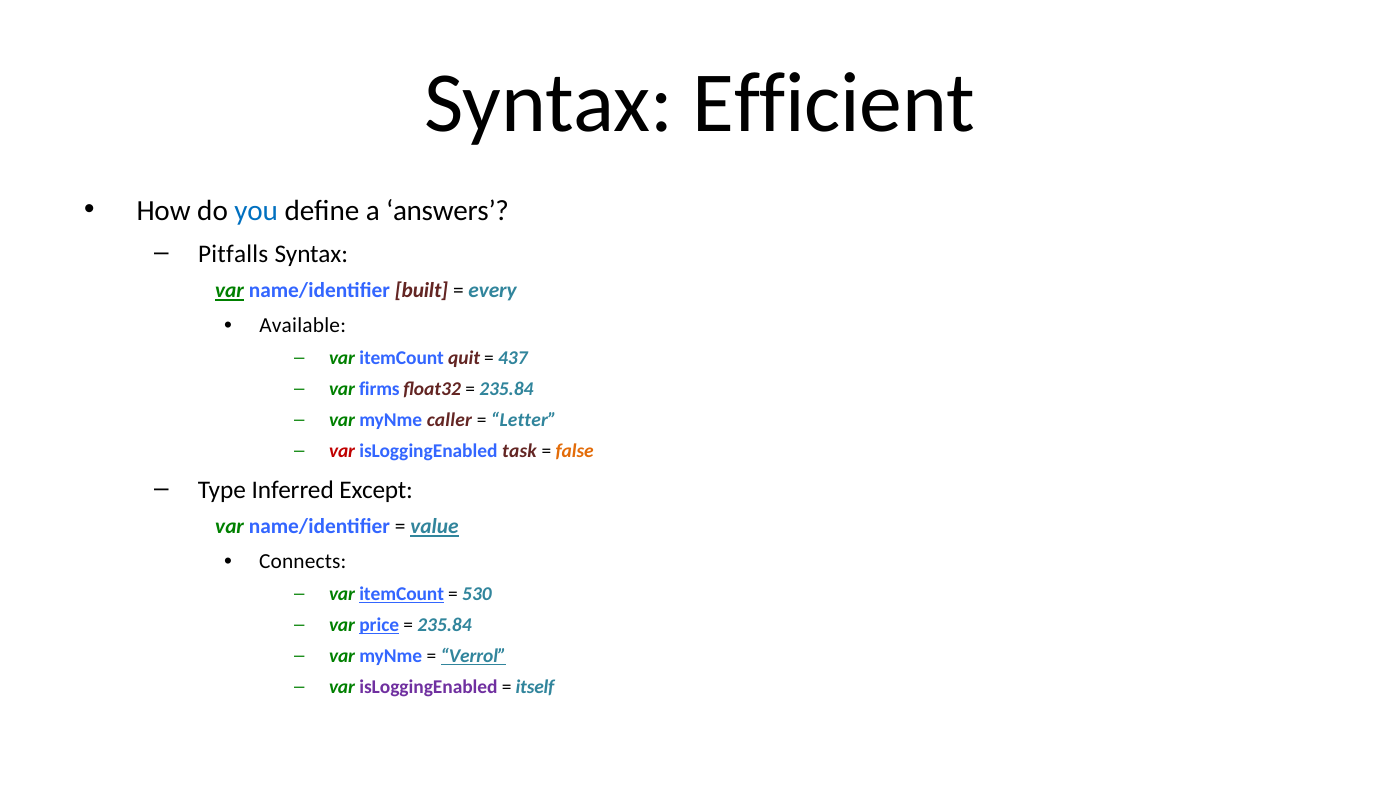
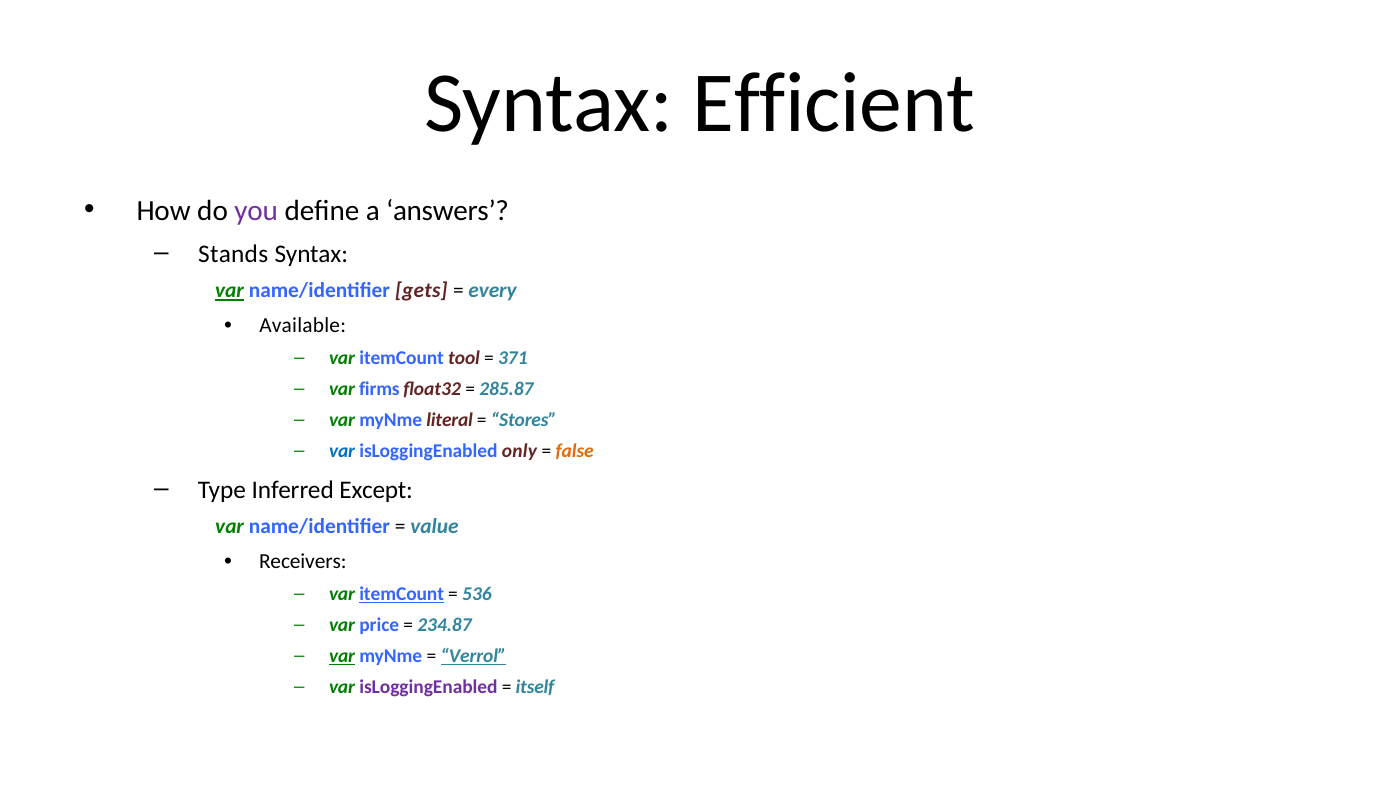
you colour: blue -> purple (256, 210)
Pitfalls: Pitfalls -> Stands (233, 254)
built: built -> gets (421, 291)
quit: quit -> tool (464, 358)
437: 437 -> 371 (513, 358)
235.84: 235.84 -> 285.87 (506, 389)
caller: caller -> literal (450, 420)
Letter: Letter -> Stores (524, 420)
var colour: red -> blue (342, 451)
task: task -> only (519, 451)
value underline: present -> none (434, 527)
Connects: Connects -> Receivers (303, 562)
530: 530 -> 536 (477, 594)
price underline: present -> none (379, 625)
235.84: 235.84 -> 234.87 (445, 625)
var underline: none -> present (342, 656)
